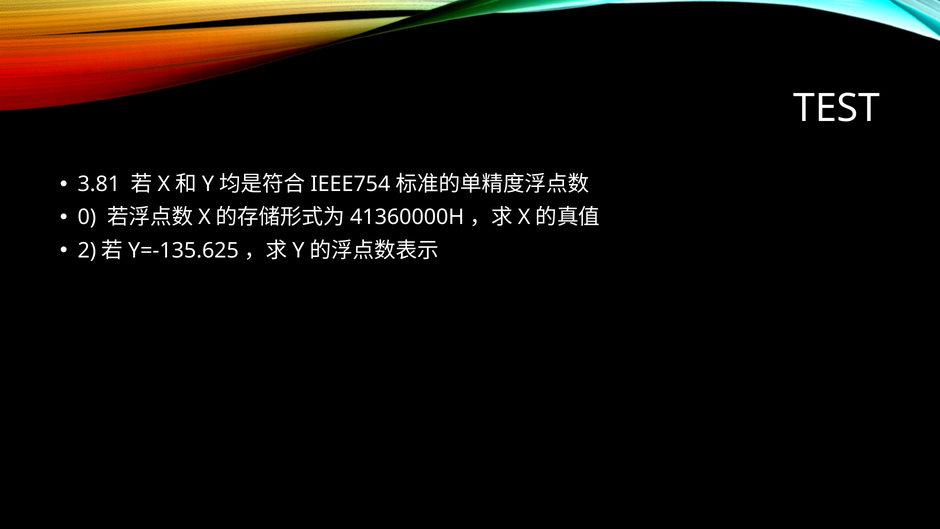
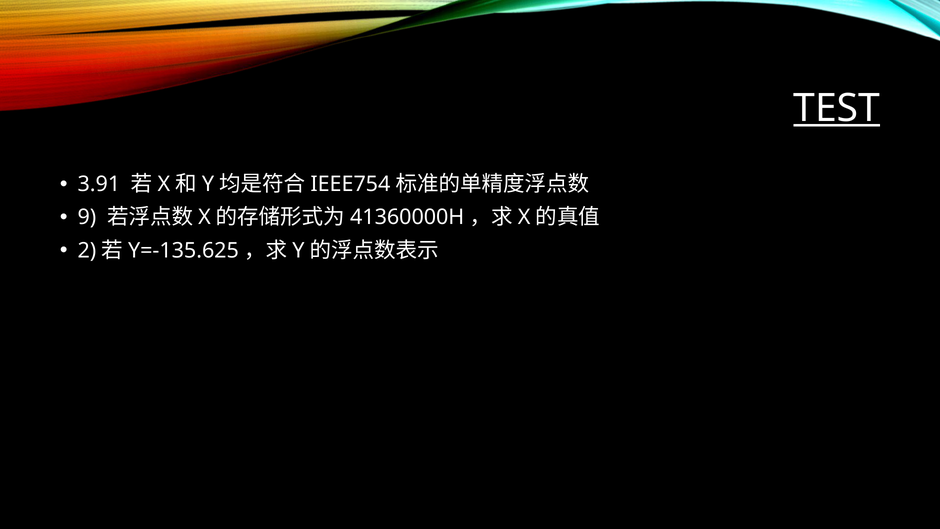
TEST underline: none -> present (837, 109)
3.81: 3.81 -> 3.91 (99, 184)
0: 0 -> 9 (87, 217)
